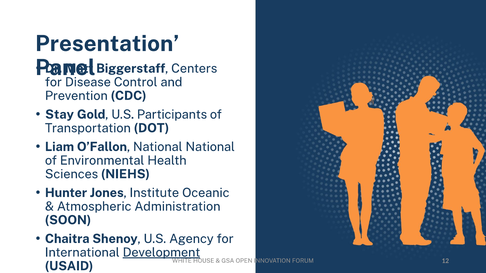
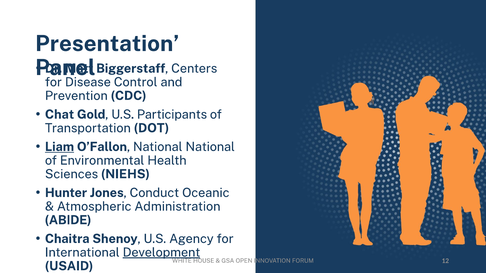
Stay: Stay -> Chat (60, 115)
Liam underline: none -> present (60, 147)
Institute: Institute -> Conduct (154, 193)
SOON: SOON -> ABIDE (68, 220)
